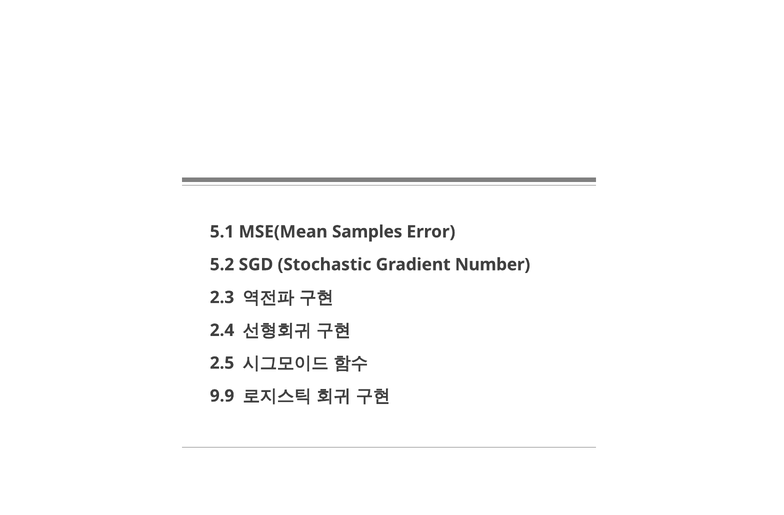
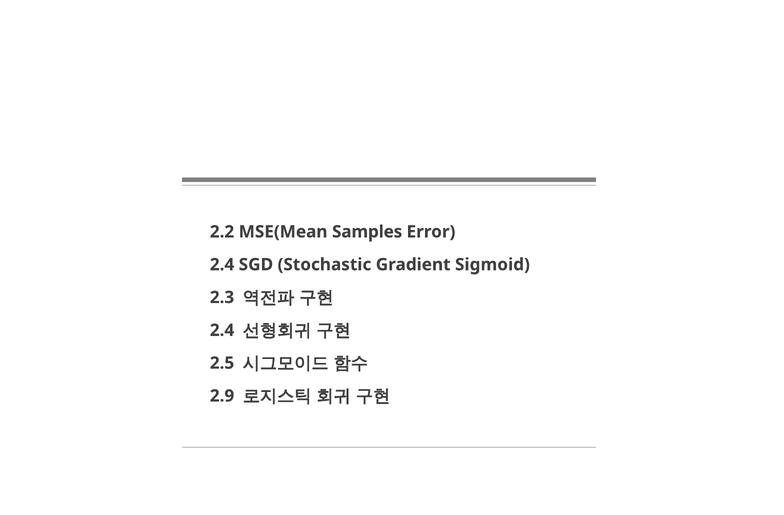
5.1: 5.1 -> 2.2 (222, 232)
5.2: 5.2 -> 2.4 (222, 265)
Number: Number -> Sigmoid (492, 265)
9.9: 9.9 -> 2.9 (222, 396)
